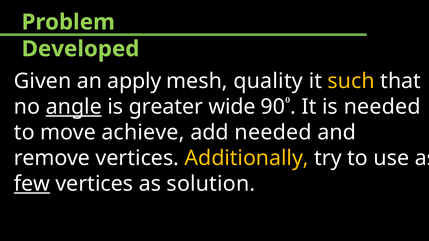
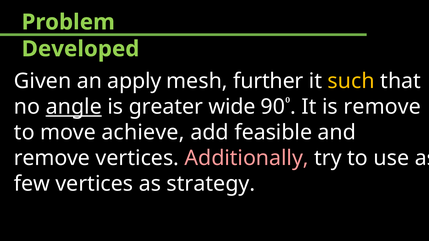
quality: quality -> further (268, 81)
is needed: needed -> remove (382, 107)
add needed: needed -> feasible (273, 133)
Additionally colour: yellow -> pink (247, 158)
few underline: present -> none (32, 184)
solution: solution -> strategy (211, 184)
